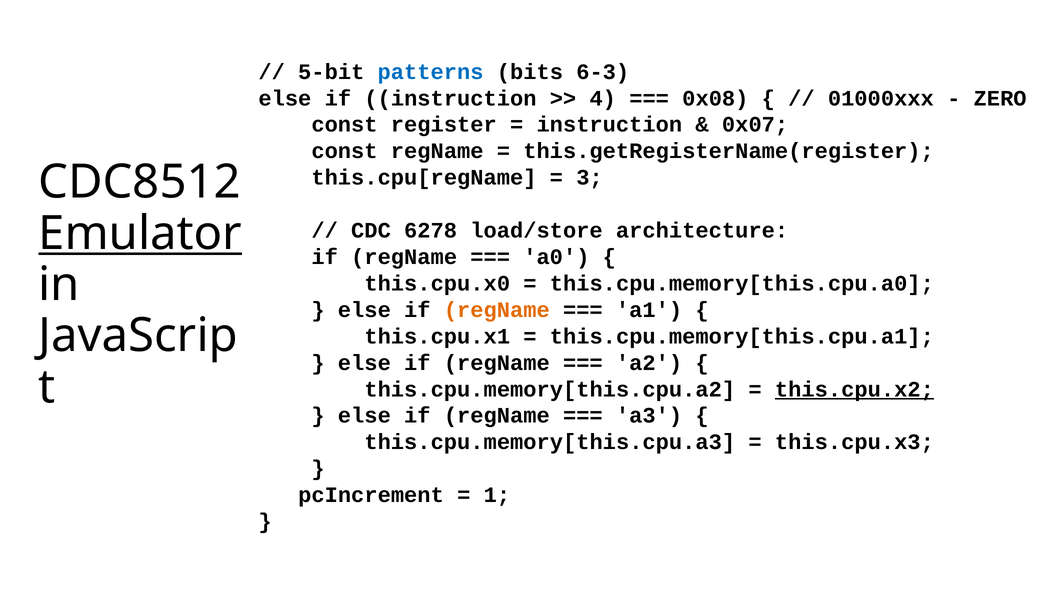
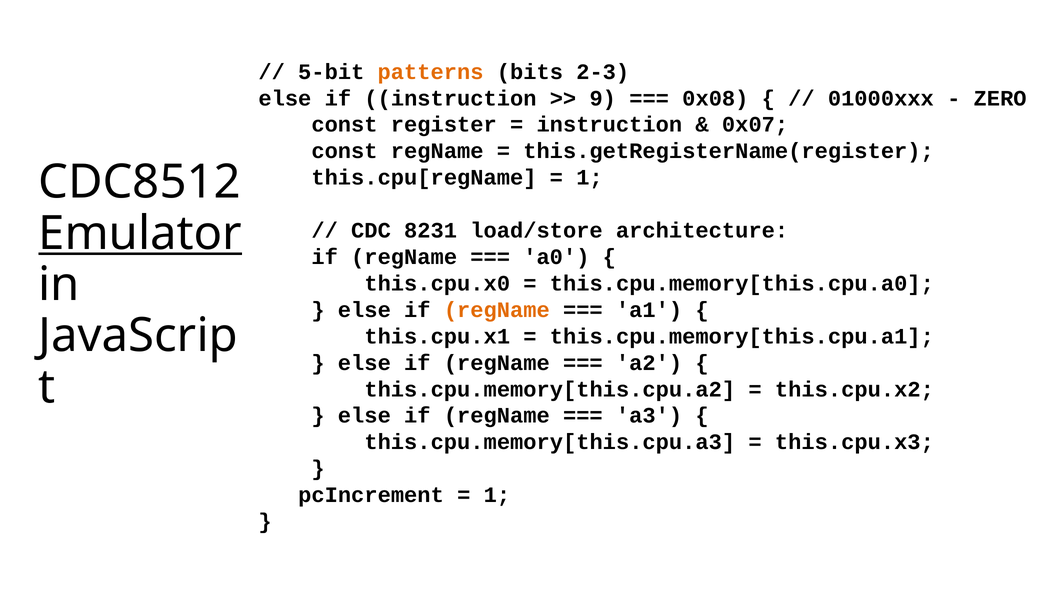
patterns colour: blue -> orange (431, 72)
6-3: 6-3 -> 2-3 (603, 72)
4: 4 -> 9 (603, 98)
3: 3 -> 1 (589, 177)
6278: 6278 -> 8231 (431, 230)
this.cpu.x2 underline: present -> none (854, 389)
